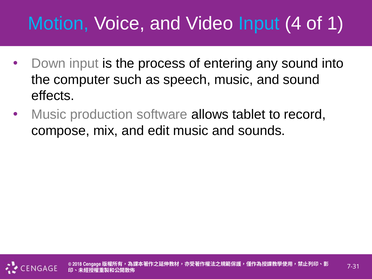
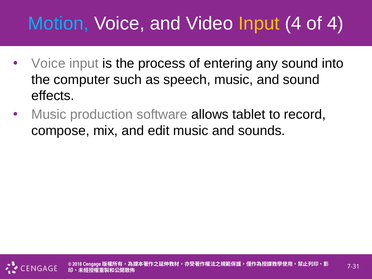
Input colour: light blue -> yellow (259, 24)
of 1: 1 -> 4 (335, 24)
Down: Down -> Voice (48, 64)
